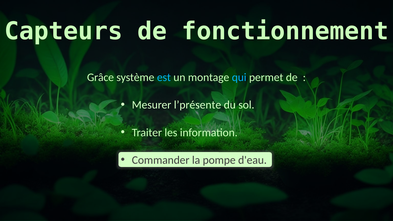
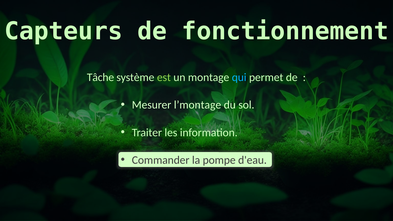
Grâce: Grâce -> Tâche (100, 77)
est colour: light blue -> light green (164, 77)
l’présente: l’présente -> l’montage (198, 105)
